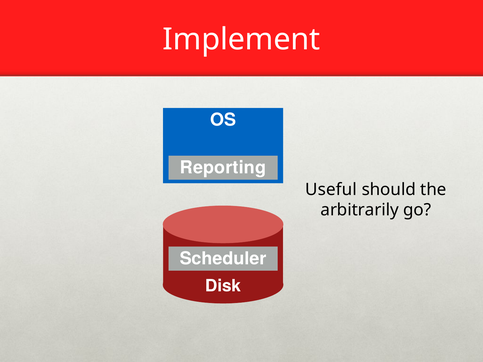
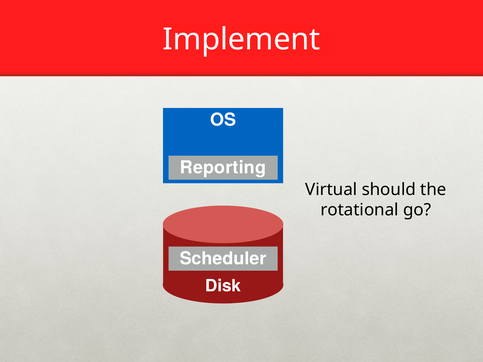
Useful: Useful -> Virtual (331, 190)
arbitrarily: arbitrarily -> rotational (360, 210)
